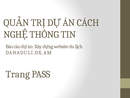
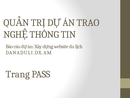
CÁCH: CÁCH -> TRAO (88, 23)
